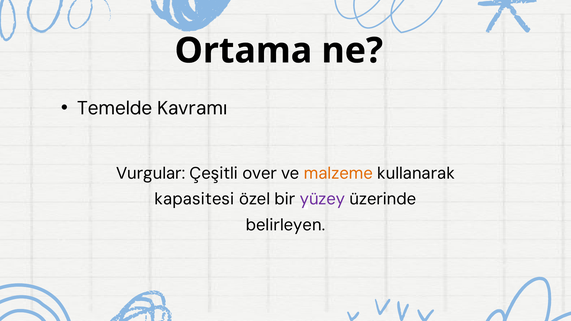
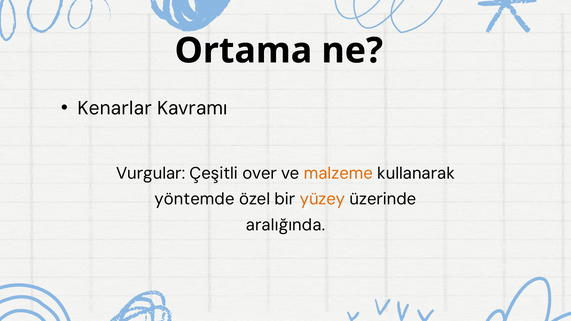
Temelde: Temelde -> Kenarlar (115, 108)
kapasitesi: kapasitesi -> yöntemde (194, 199)
yüzey colour: purple -> orange (323, 199)
belirleyen: belirleyen -> aralığında (285, 225)
